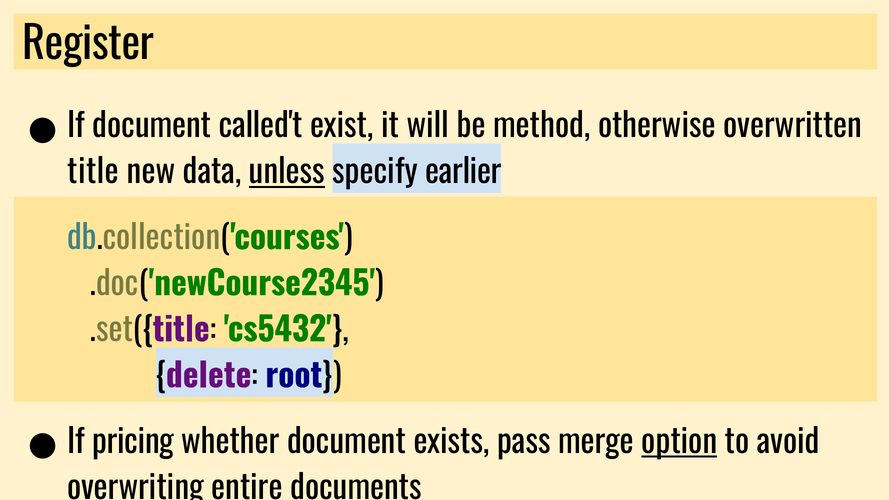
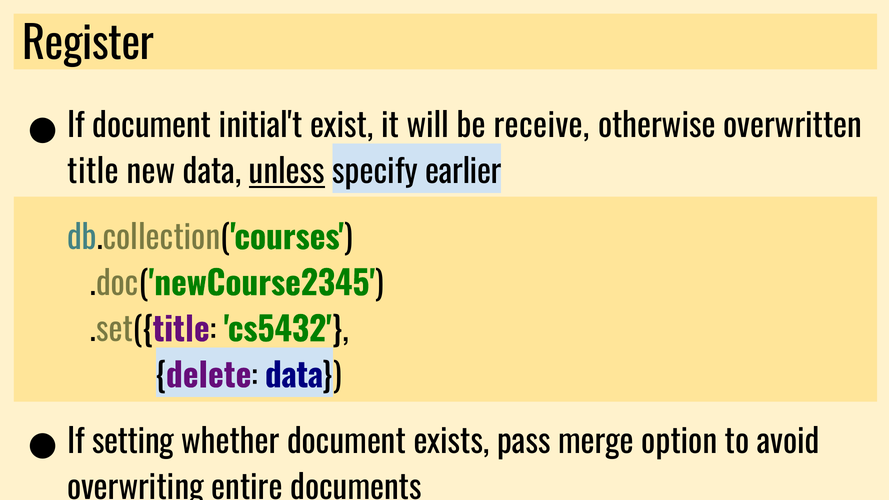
called't: called't -> initial't (261, 126)
method: method -> receive (542, 126)
root: root -> data (294, 376)
pricing: pricing -> setting (133, 442)
option underline: present -> none (679, 442)
